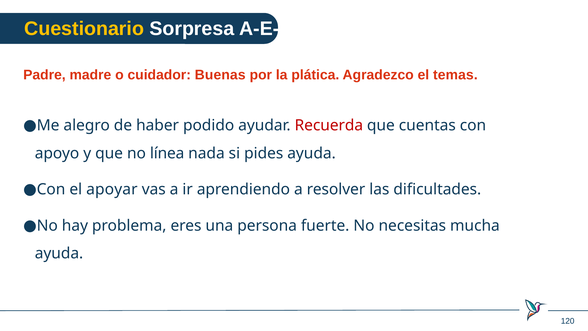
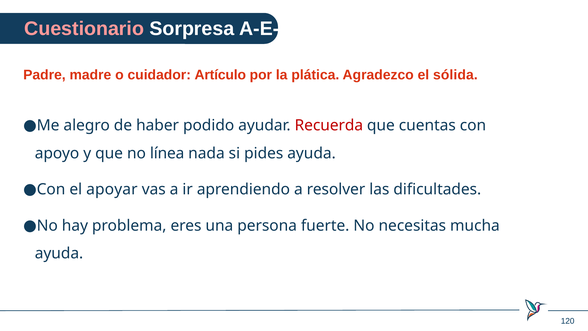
Cuestionario colour: yellow -> pink (84, 29)
Buenas: Buenas -> Artículo (220, 75)
temas: temas -> sólida (455, 75)
